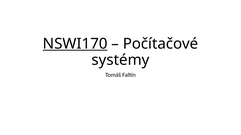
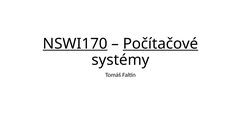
Počítačové underline: none -> present (161, 44)
